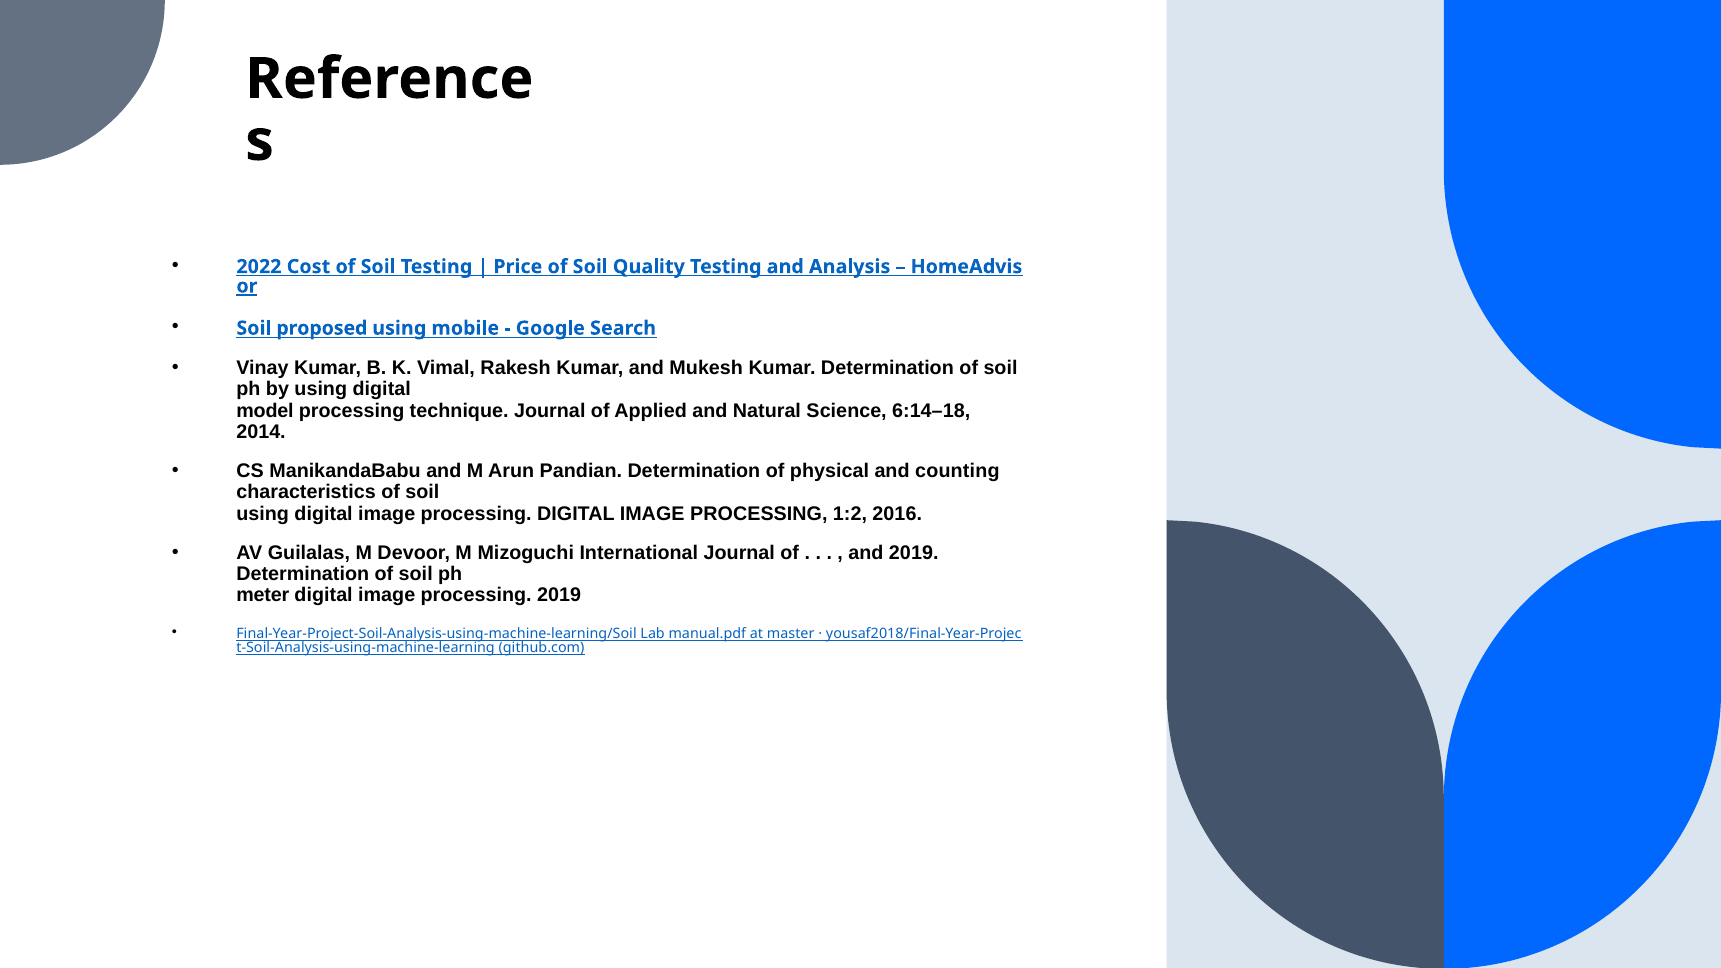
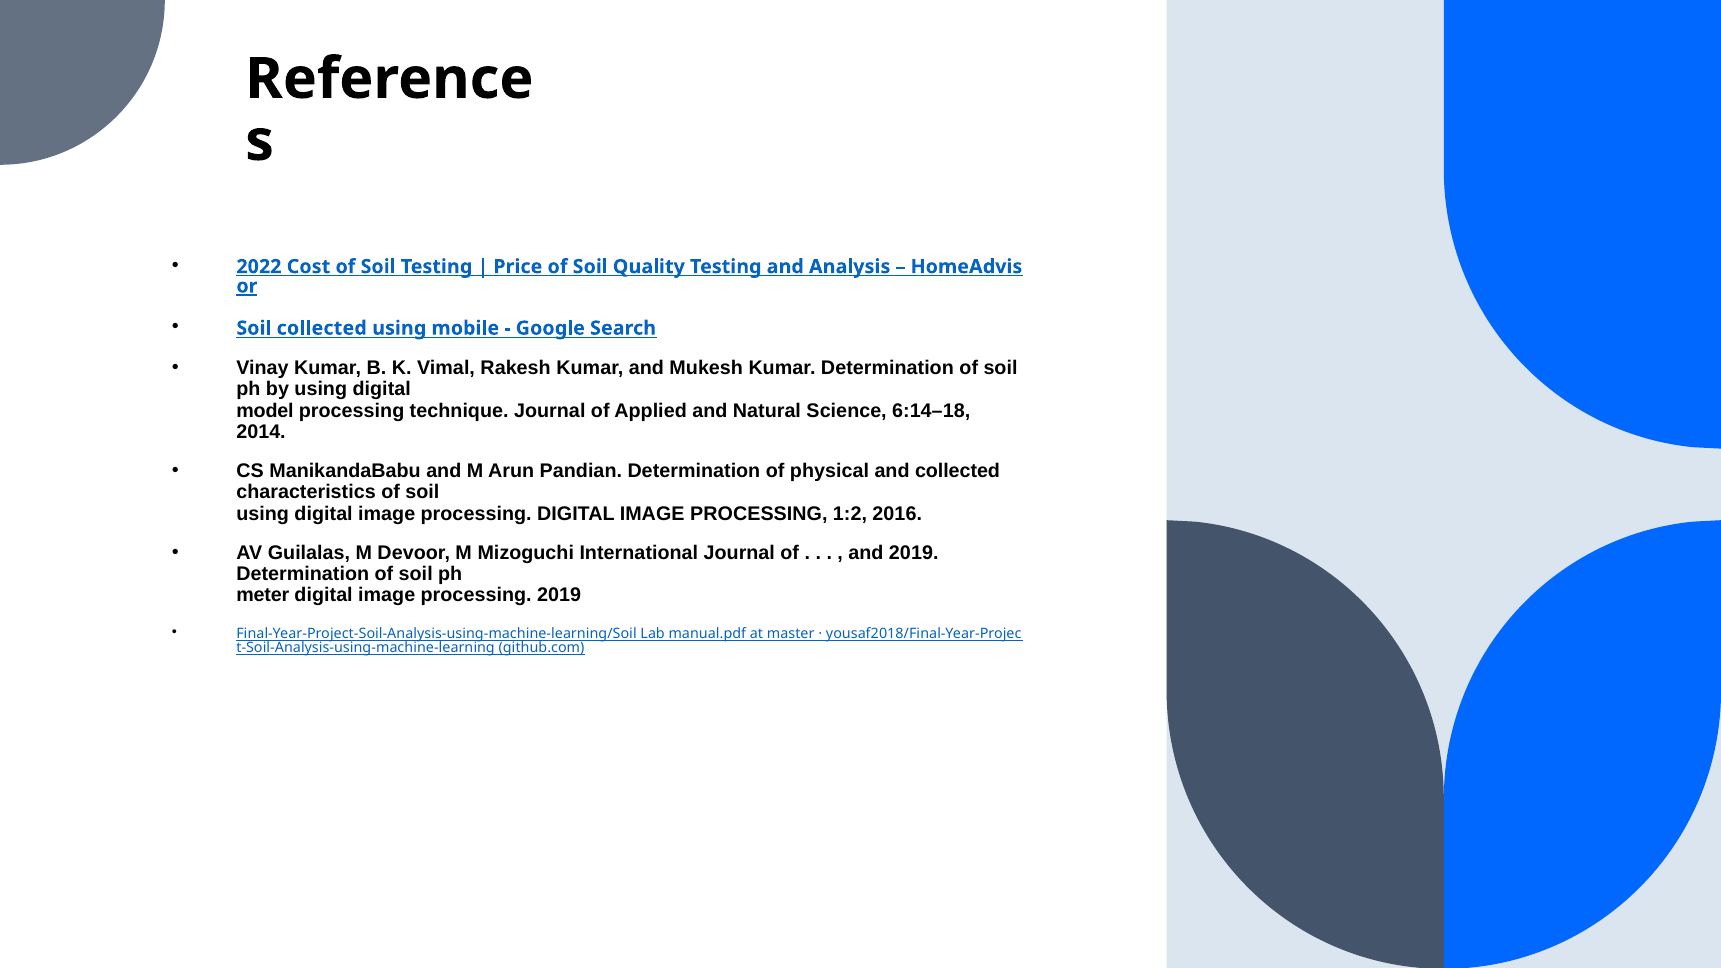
Soil proposed: proposed -> collected (322, 328)
and counting: counting -> collected (958, 471)
